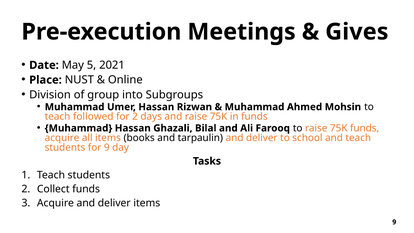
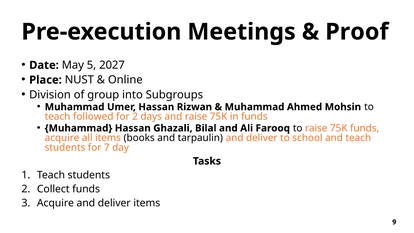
Gives: Gives -> Proof (357, 32)
2021: 2021 -> 2027 (112, 65)
for 9: 9 -> 7 (107, 147)
